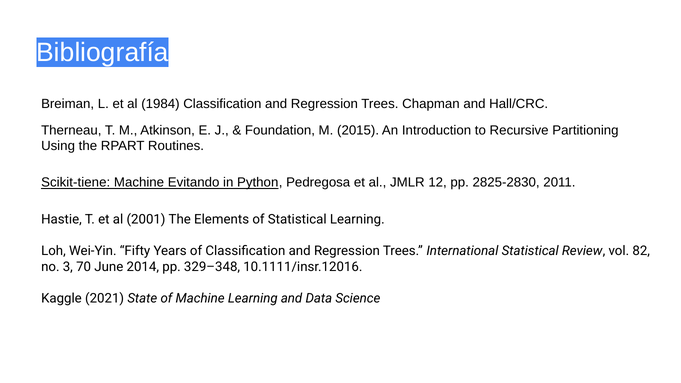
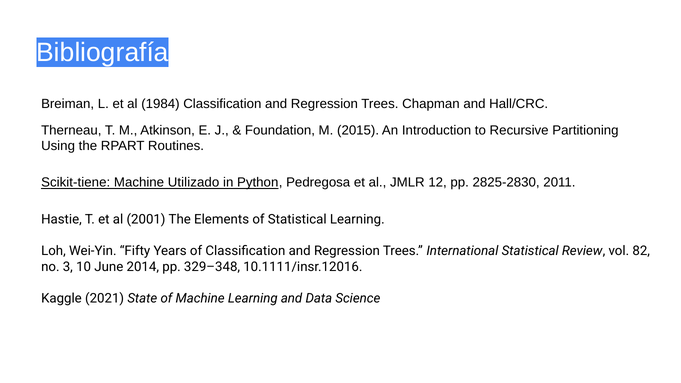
Evitando: Evitando -> Utilizado (194, 183)
70: 70 -> 10 (84, 267)
